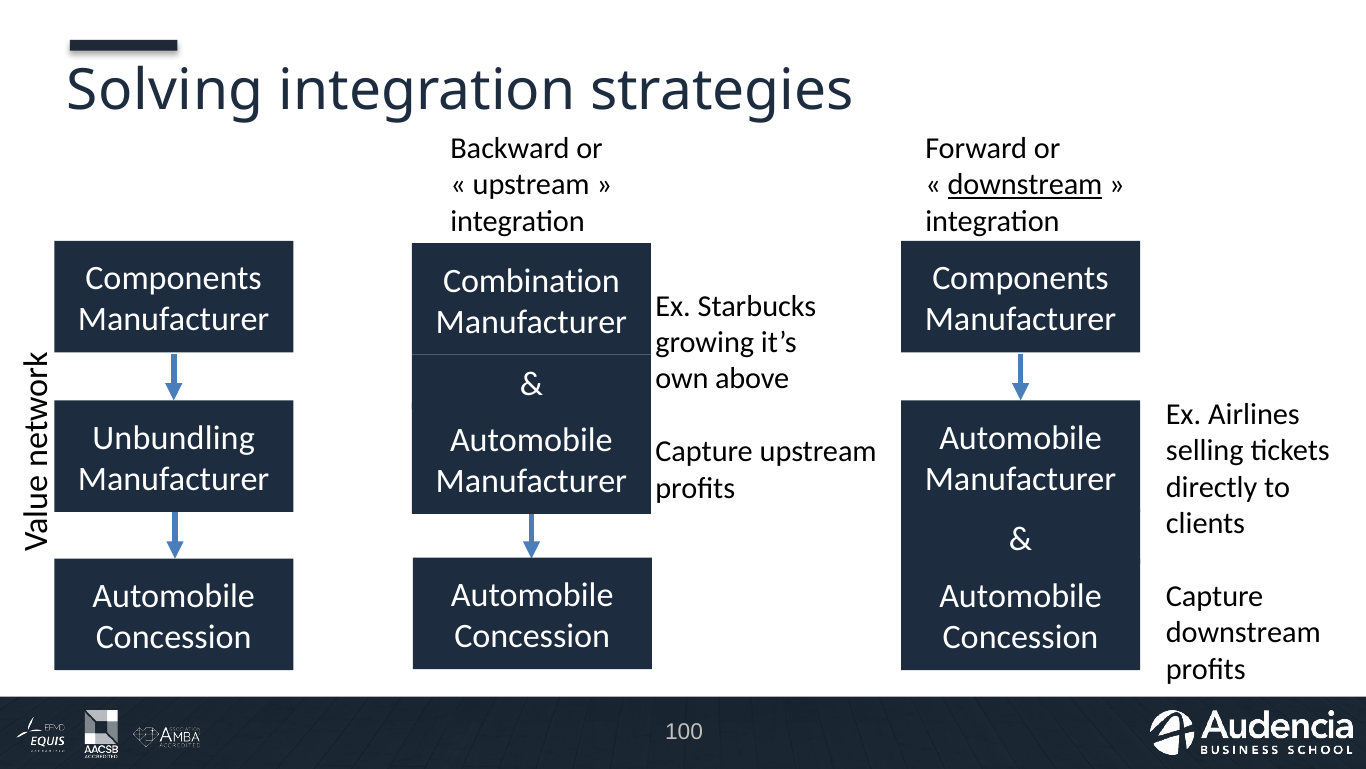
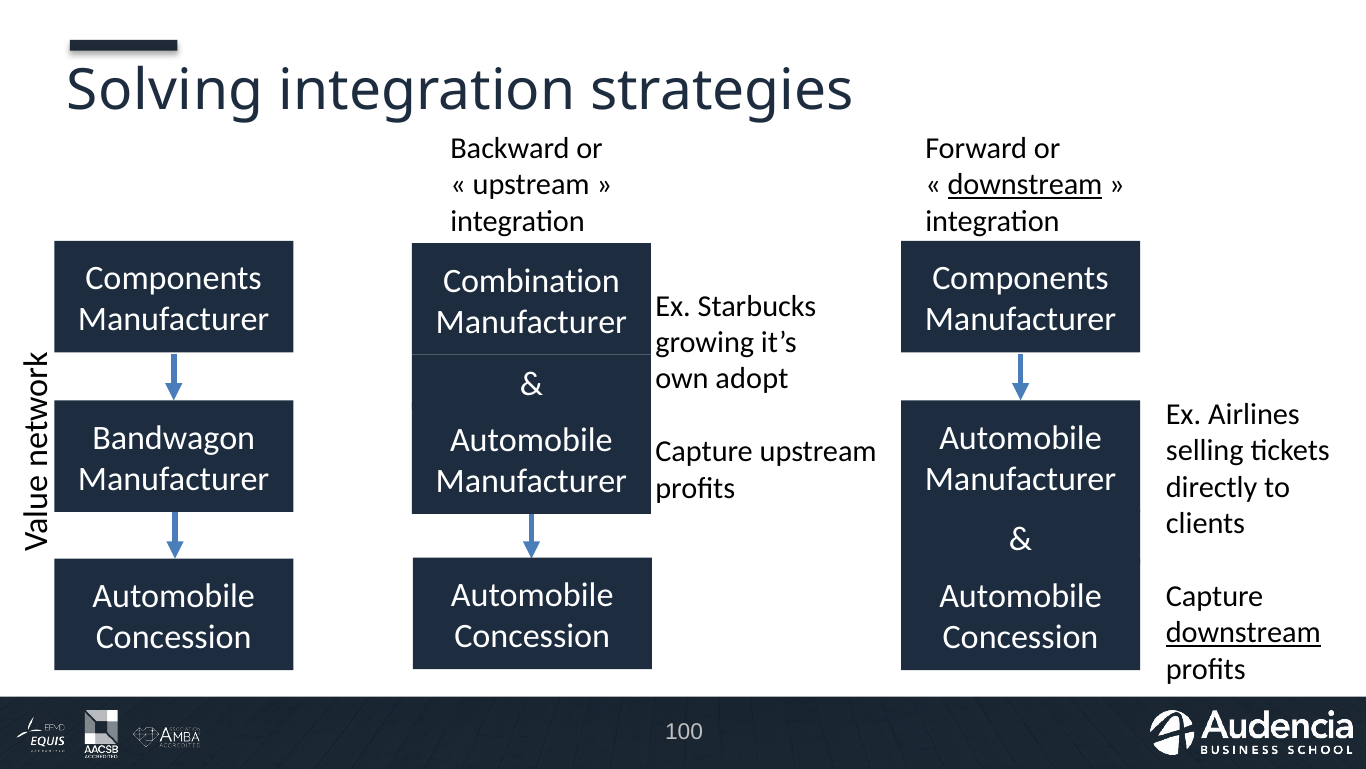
above: above -> adopt (752, 379)
Unbundling: Unbundling -> Bandwagon (174, 438)
downstream underline: none -> present (1243, 632)
